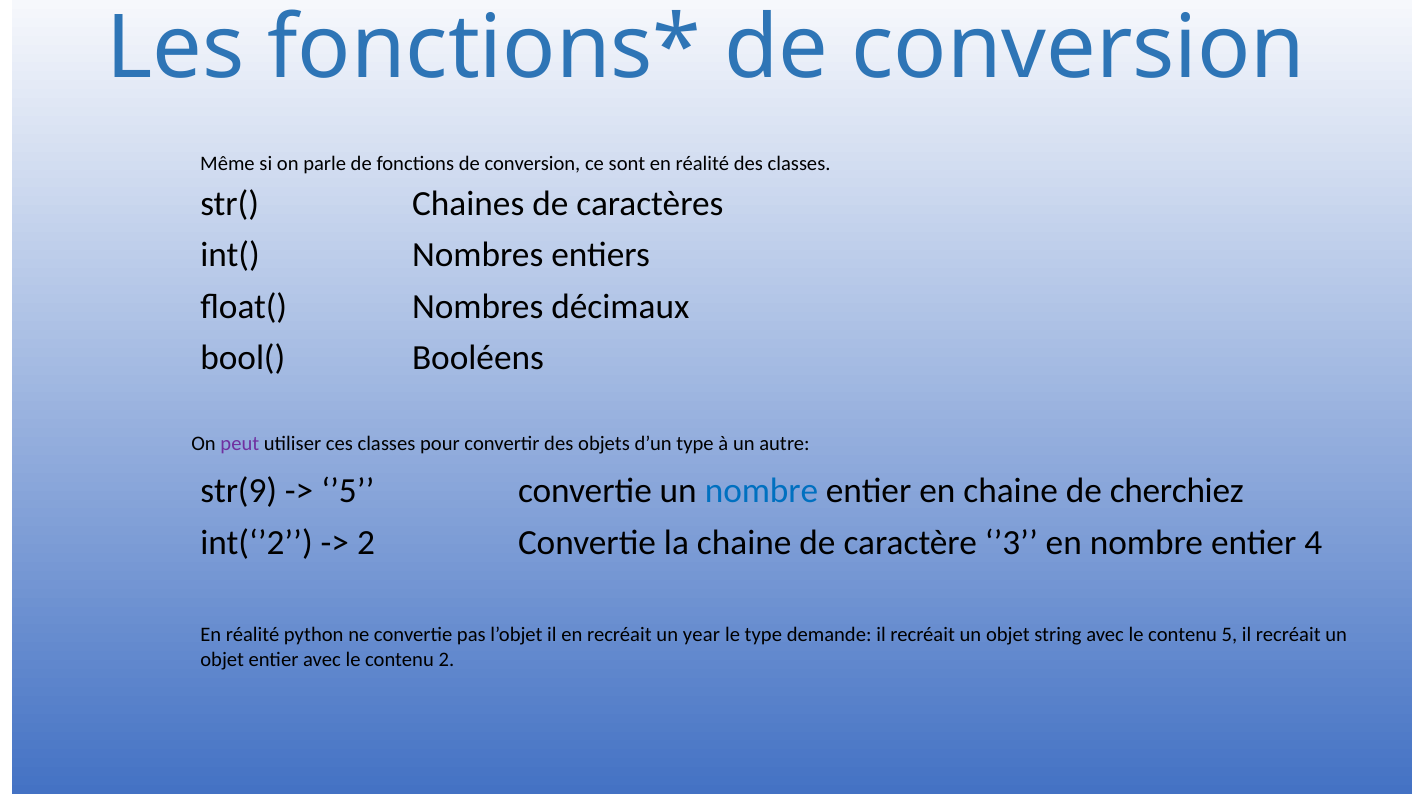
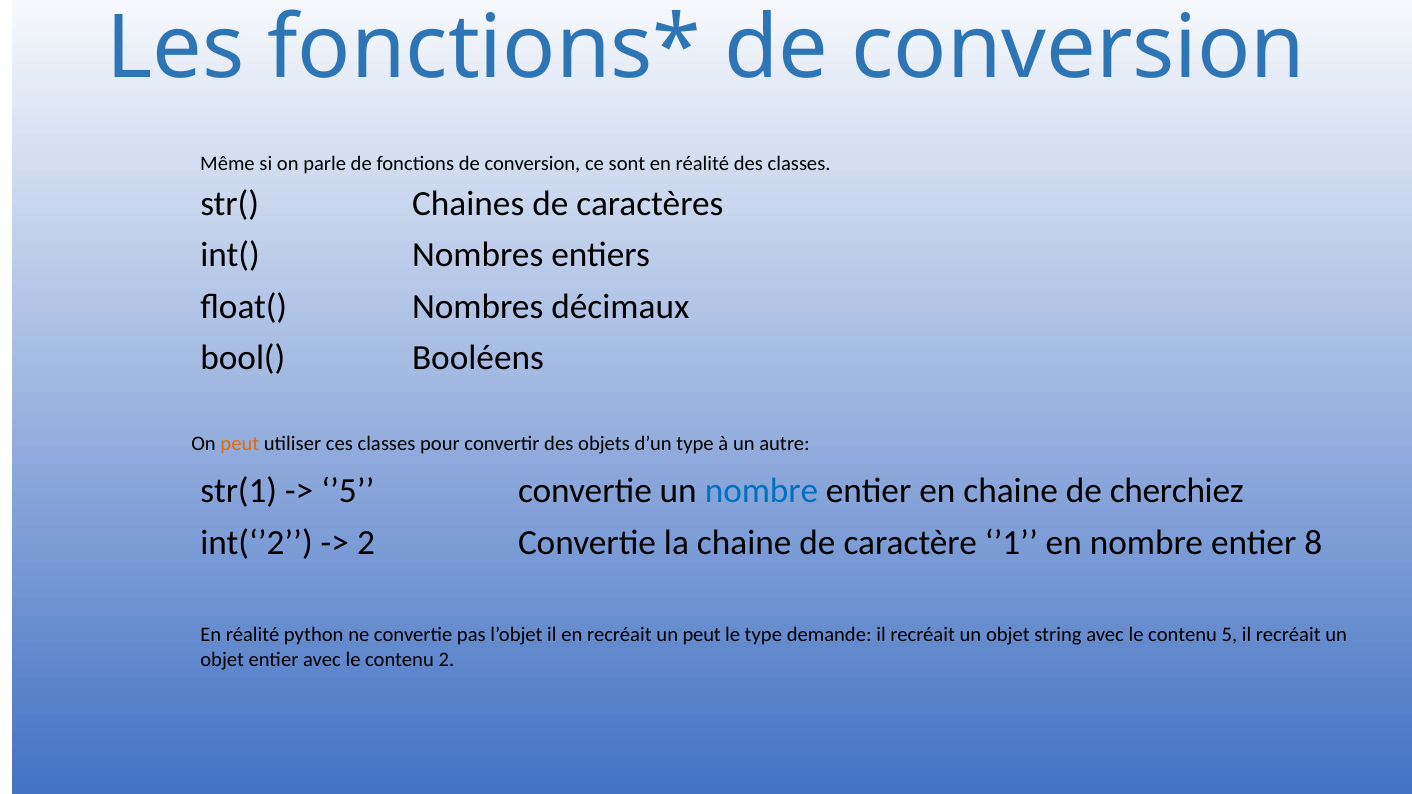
peut colour: purple -> orange (240, 443)
str(9: str(9 -> str(1 (239, 491)
’3: ’3 -> ’1 (1011, 543)
4: 4 -> 8 (1313, 543)
un year: year -> peut (702, 635)
